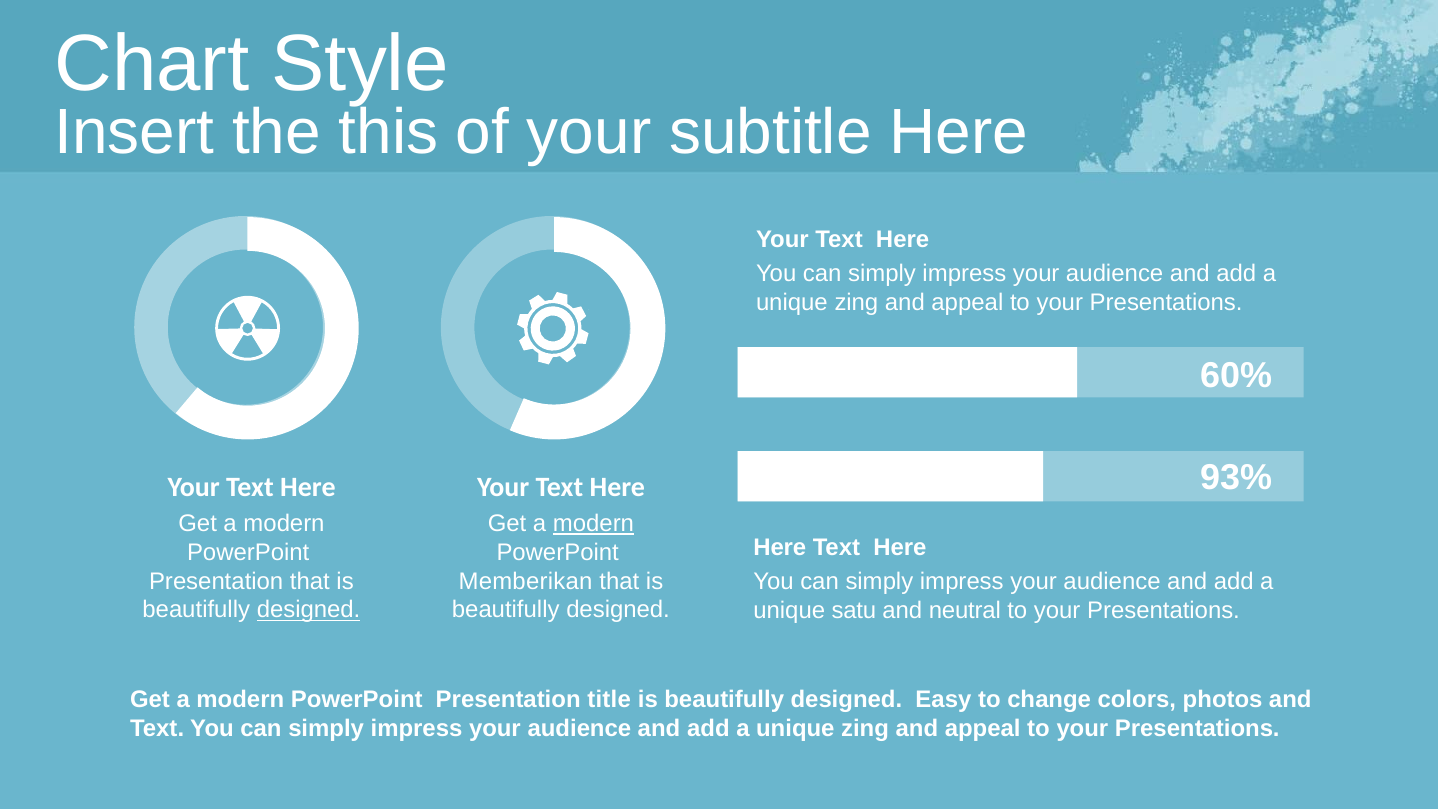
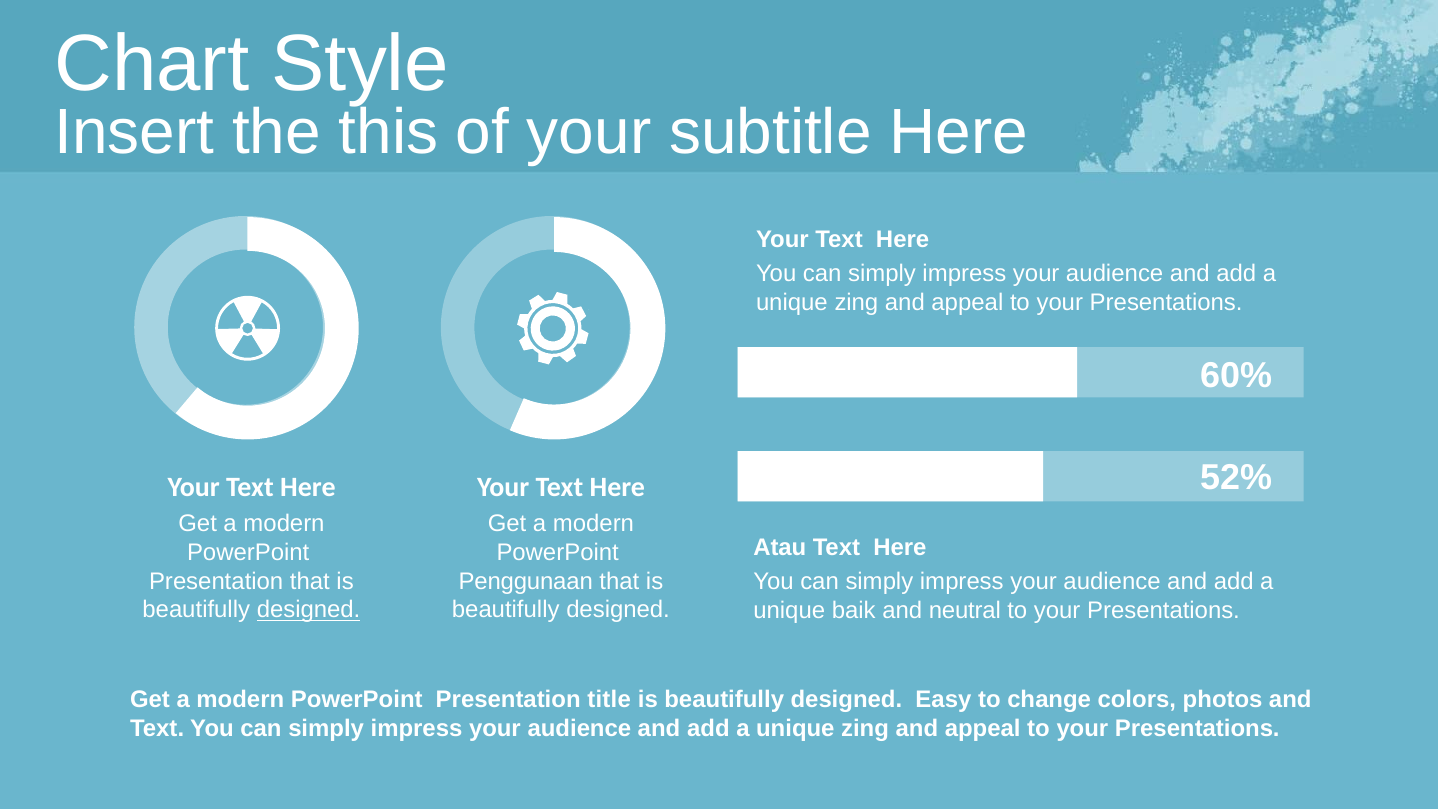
93%: 93% -> 52% (1236, 478)
modern underline: present -> none (593, 524)
Here: Here -> Atau (780, 548)
Memberikan: Memberikan -> Penggunaan (526, 581)
satu: satu -> baik (854, 611)
